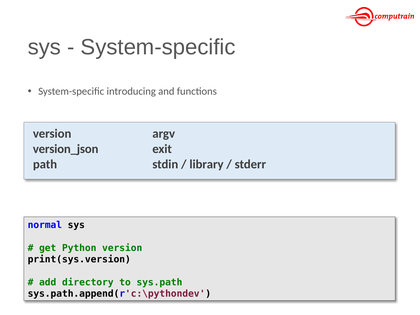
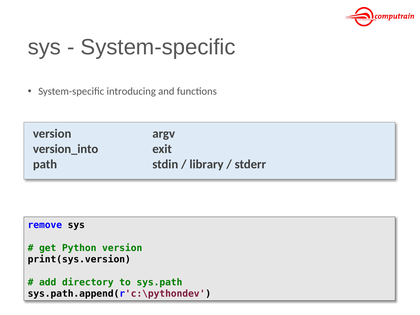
version_json: version_json -> version_into (66, 149)
normal: normal -> remove (45, 225)
